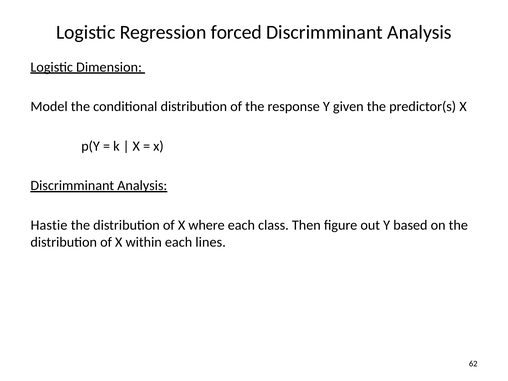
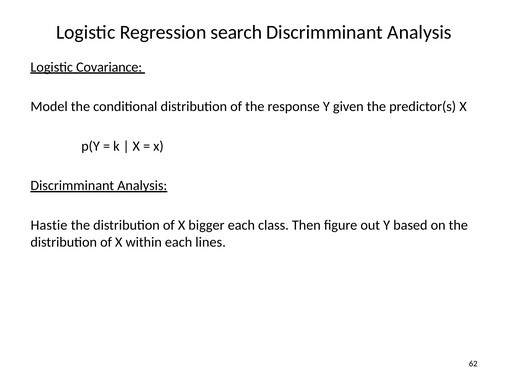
forced: forced -> search (236, 32)
Dimension: Dimension -> Covariance (109, 67)
where: where -> bigger (206, 225)
